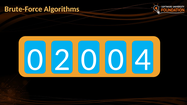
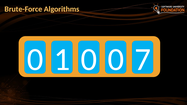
2: 2 -> 1 (62, 60)
4: 4 -> 7 (143, 60)
